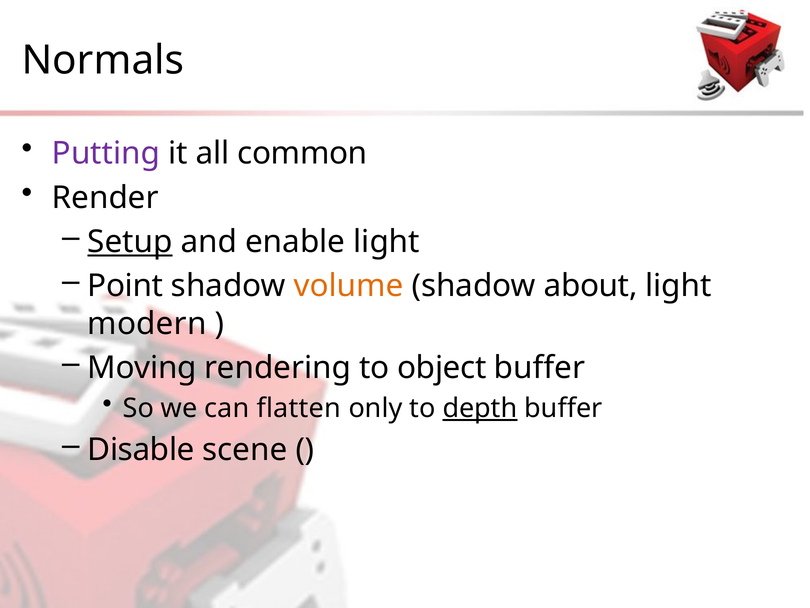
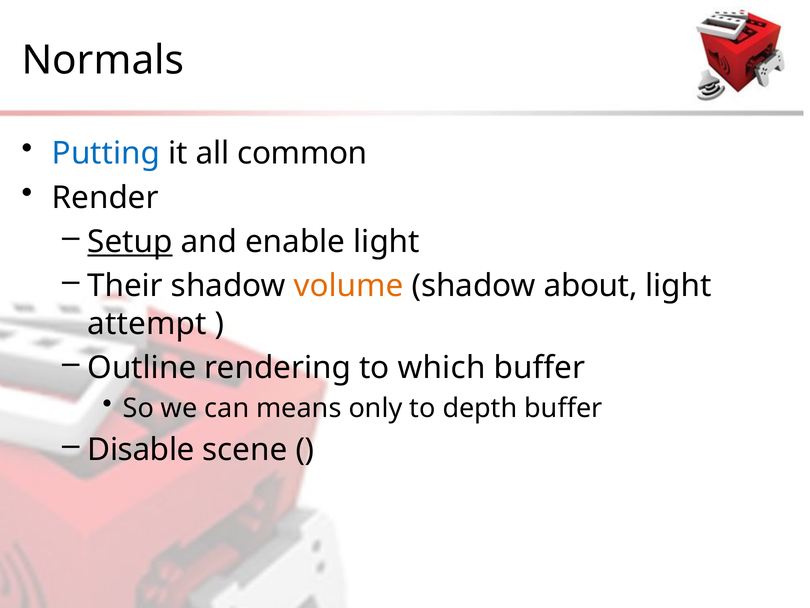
Putting colour: purple -> blue (106, 153)
Point: Point -> Their (125, 286)
modern: modern -> attempt (147, 324)
Moving: Moving -> Outline (142, 368)
object: object -> which (442, 368)
flatten: flatten -> means (299, 408)
depth underline: present -> none (480, 408)
